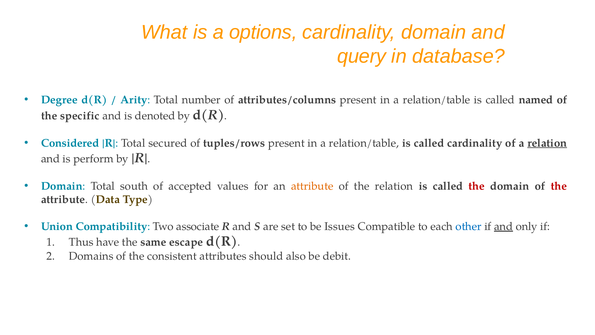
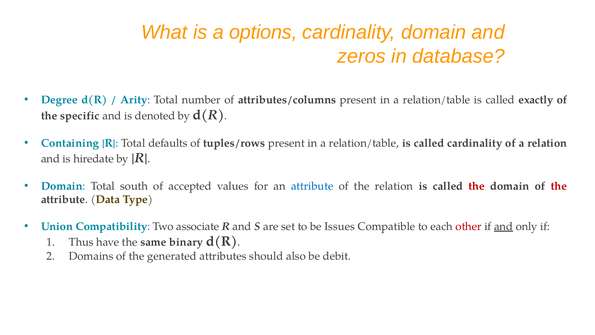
query: query -> zeros (362, 56)
named: named -> exactly (536, 100)
Considered: Considered -> Containing (70, 143)
secured: secured -> defaults (168, 143)
relation underline: present -> none (547, 143)
perform: perform -> hiredate (94, 159)
attribute colour: orange -> blue (312, 186)
other colour: blue -> red (469, 226)
escape: escape -> binary (186, 242)
consistent: consistent -> generated (172, 256)
